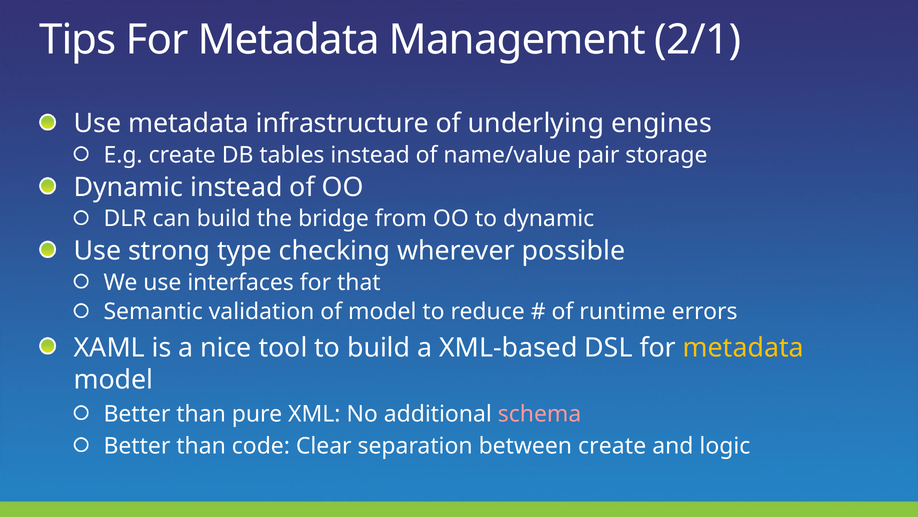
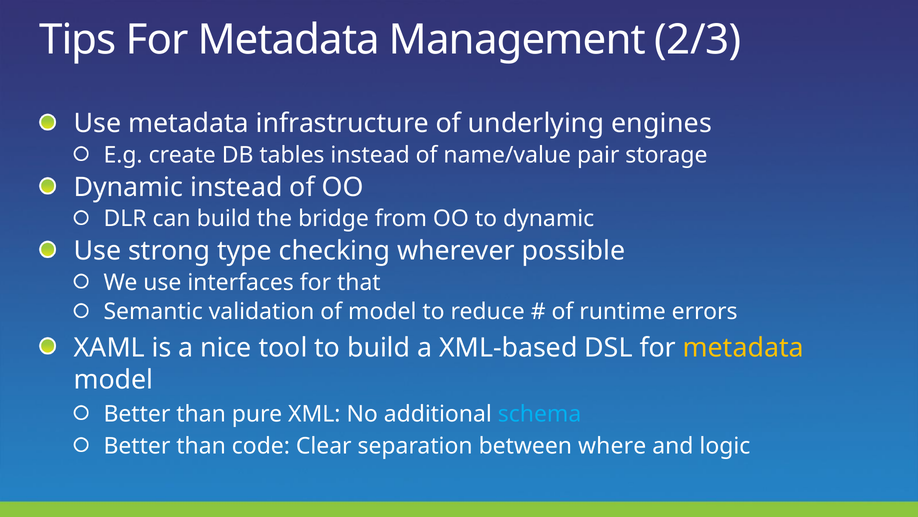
2/1: 2/1 -> 2/3 (698, 40)
schema colour: pink -> light blue (540, 414)
between create: create -> where (612, 446)
